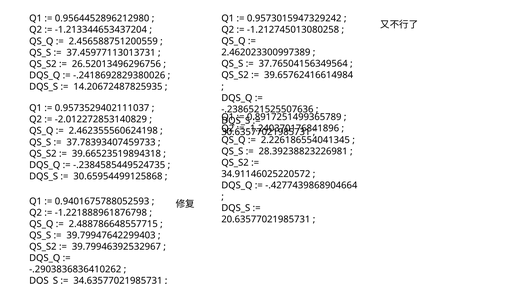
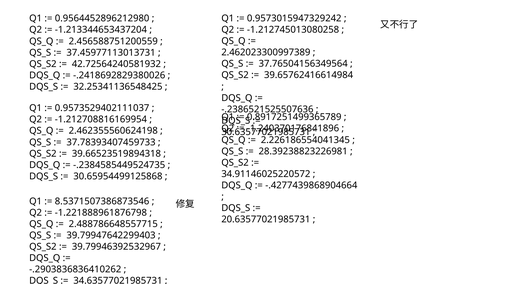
26.52013496296756: 26.52013496296756 -> 42.72564240581932 (116, 64)
14.20672487825935: 14.20672487825935 -> 32.25341136548425 (118, 87)
-2.012272853140829: -2.012272853140829 -> -1.212708816169954 (101, 120)
0.9401675788052593: 0.9401675788052593 -> 8.5371507386873546 (102, 201)
